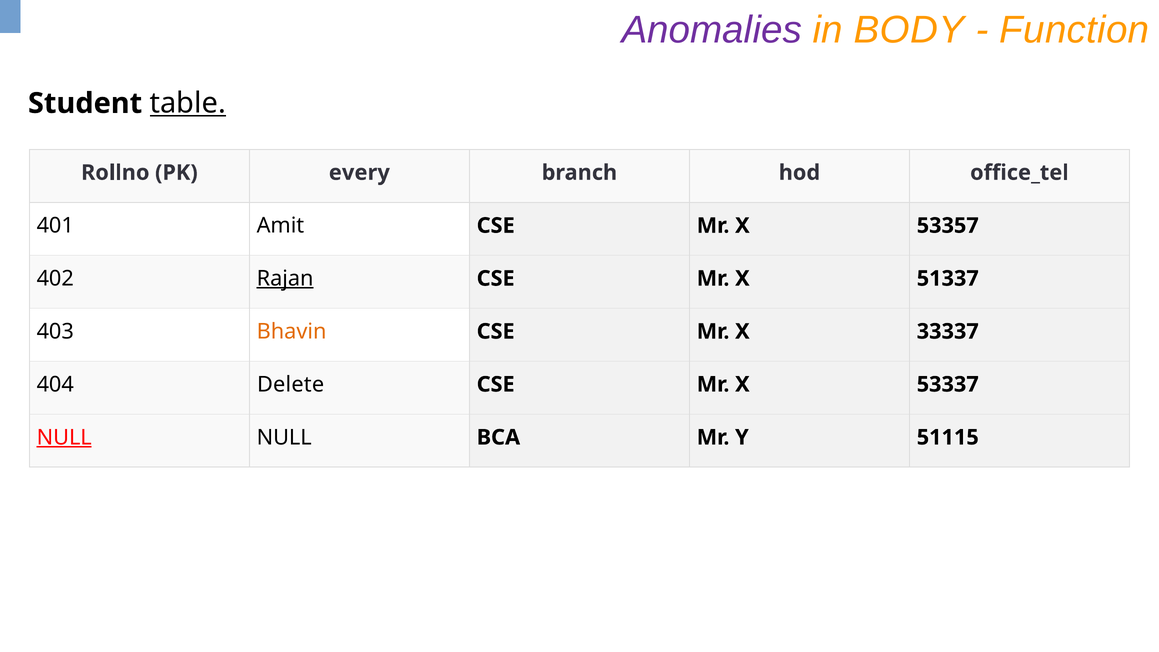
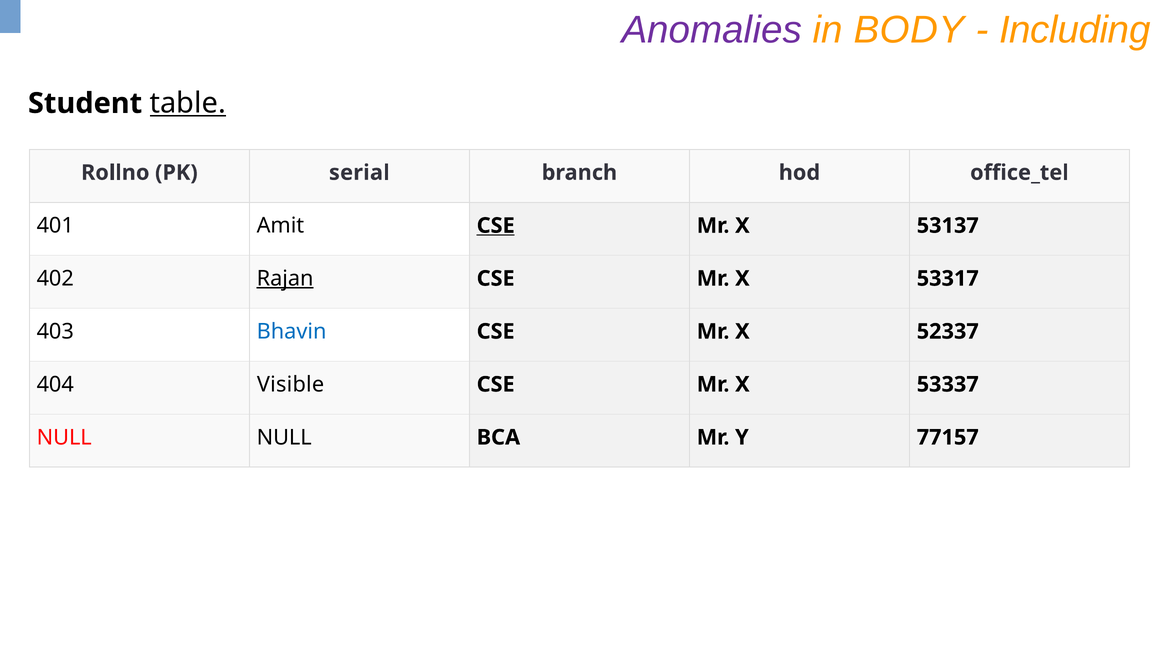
Function: Function -> Including (1075, 30)
every: every -> serial (359, 173)
CSE underline: none -> present (496, 226)
53357: 53357 -> 53137 (948, 226)
51337: 51337 -> 53317 (948, 279)
Bhavin colour: orange -> blue (292, 331)
33337: 33337 -> 52337 (948, 331)
Delete: Delete -> Visible (291, 384)
NULL underline: present -> none (64, 437)
51115: 51115 -> 77157 (948, 437)
